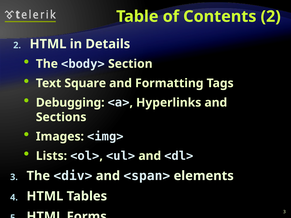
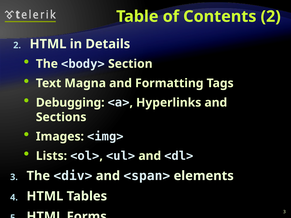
Square: Square -> Magna (85, 83)
